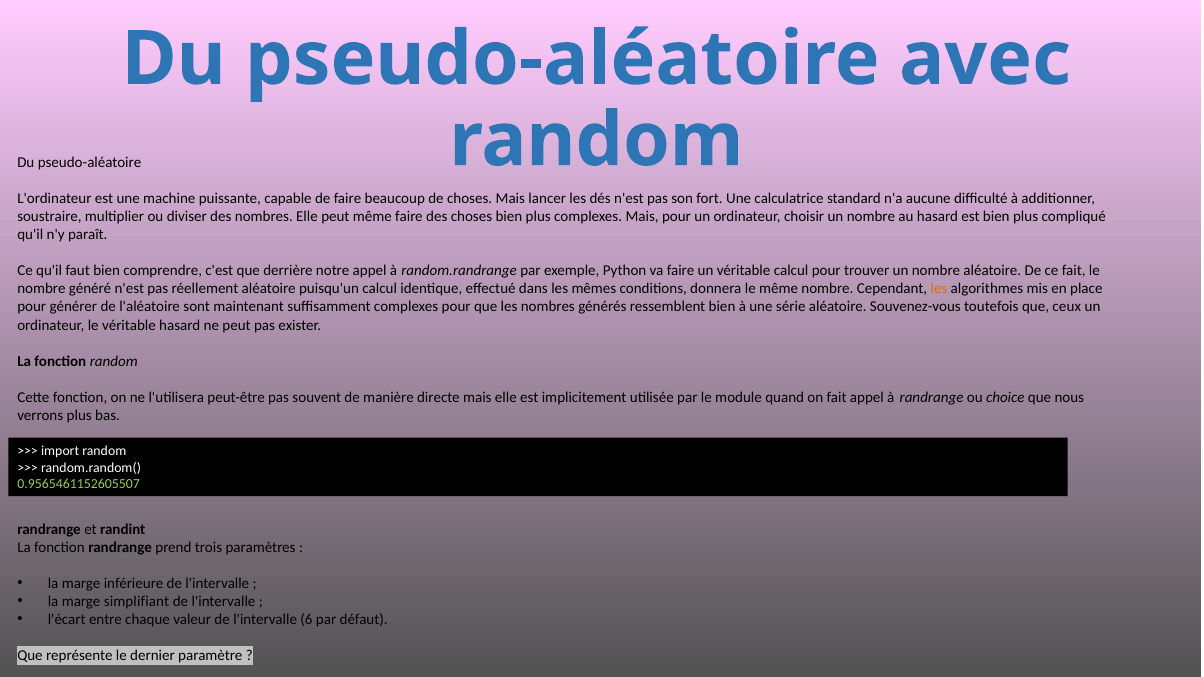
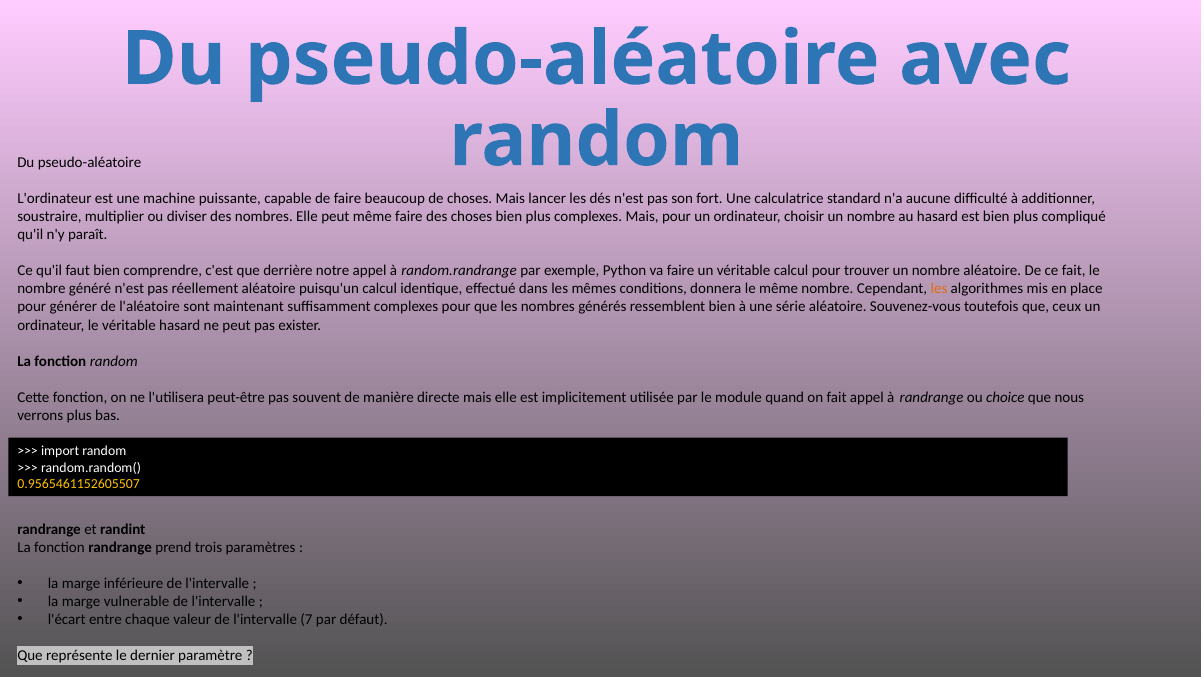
0.9565461152605507 colour: light green -> yellow (79, 485)
simplifiant: simplifiant -> vulnerable (137, 602)
6: 6 -> 7 (306, 620)
